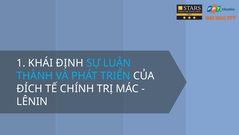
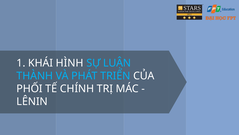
ĐỊNH: ĐỊNH -> HÌNH (70, 63)
ĐÍCH: ĐÍCH -> PHỐI (30, 88)
